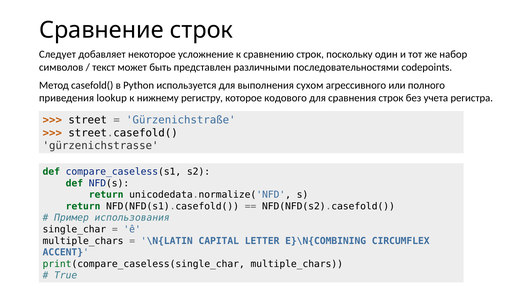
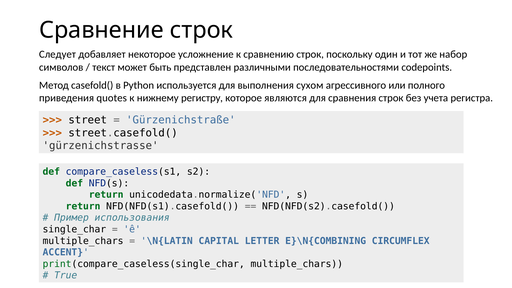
lookup: lookup -> quotes (112, 98)
кодового: кодового -> являются (286, 98)
